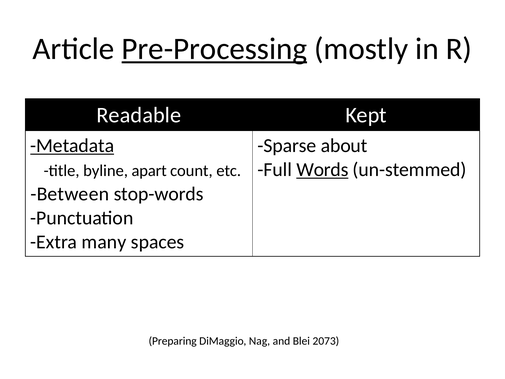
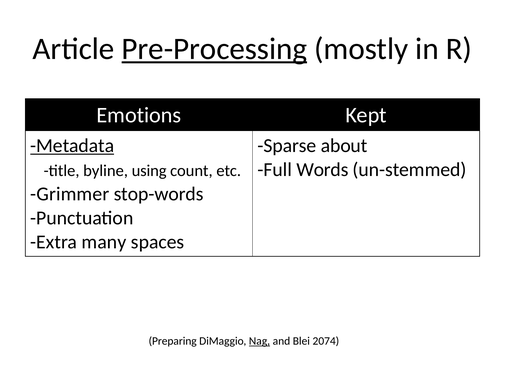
Readable: Readable -> Emotions (139, 115)
Words underline: present -> none (322, 170)
apart: apart -> using (149, 171)
Between: Between -> Grimmer (70, 194)
Nag underline: none -> present (260, 341)
2073: 2073 -> 2074 (326, 341)
